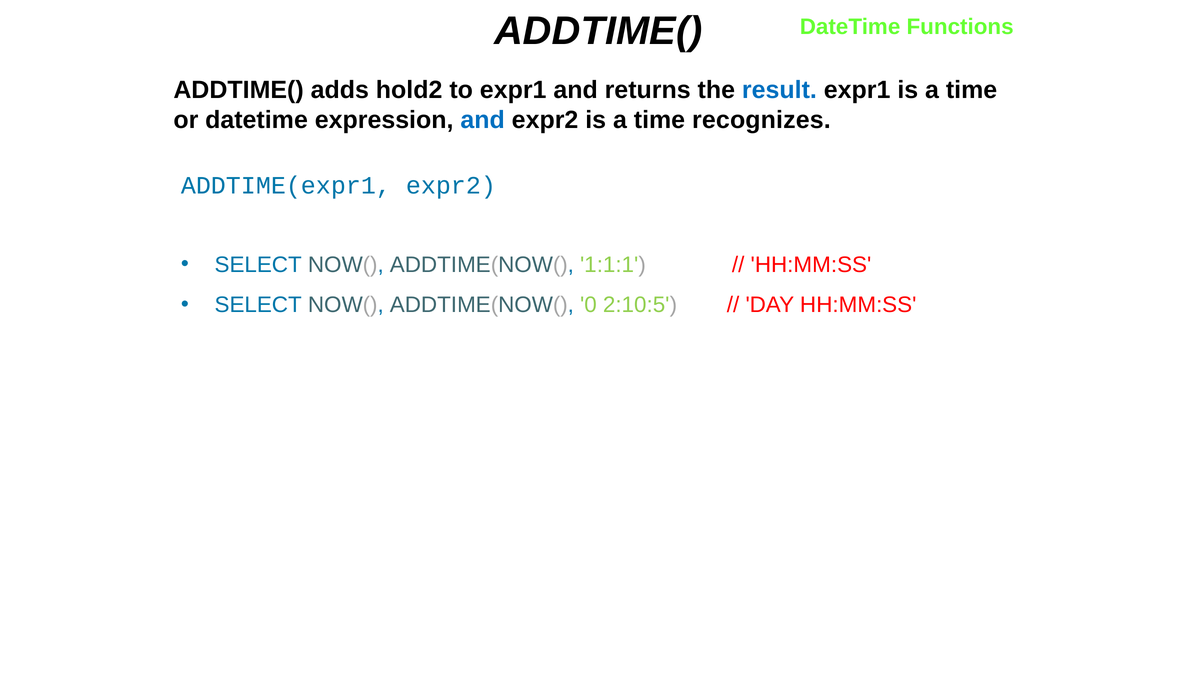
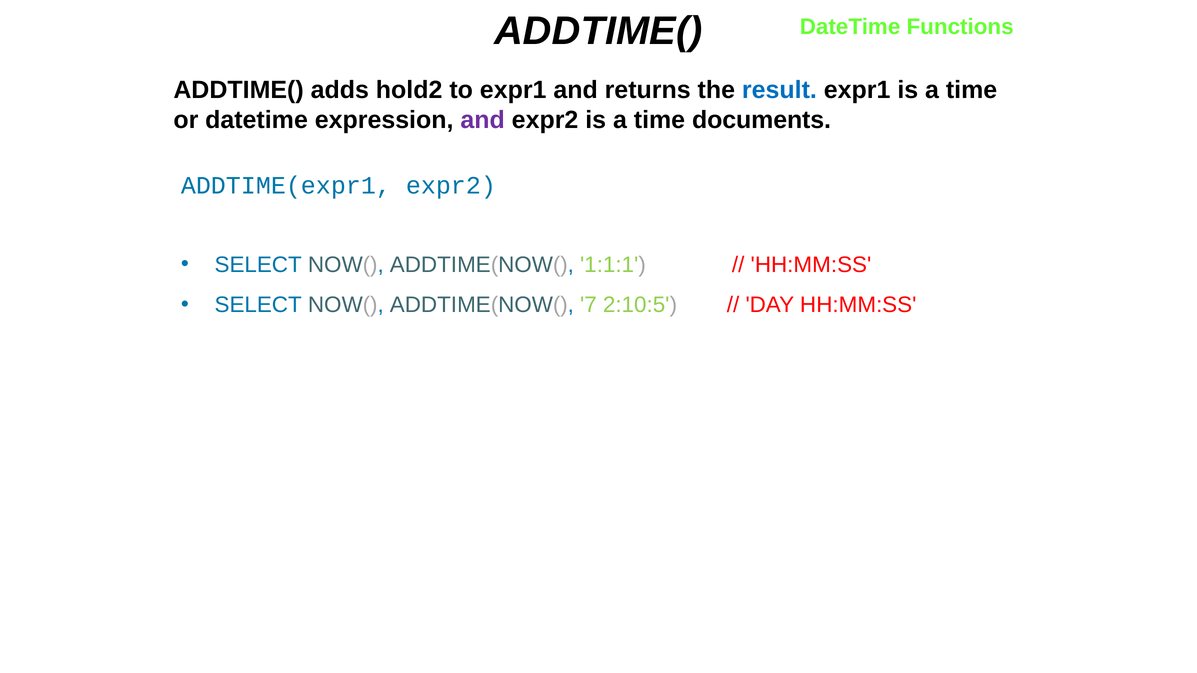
and colour: blue -> purple (483, 120)
recognizes: recognizes -> documents (762, 120)
0: 0 -> 7 (588, 305)
